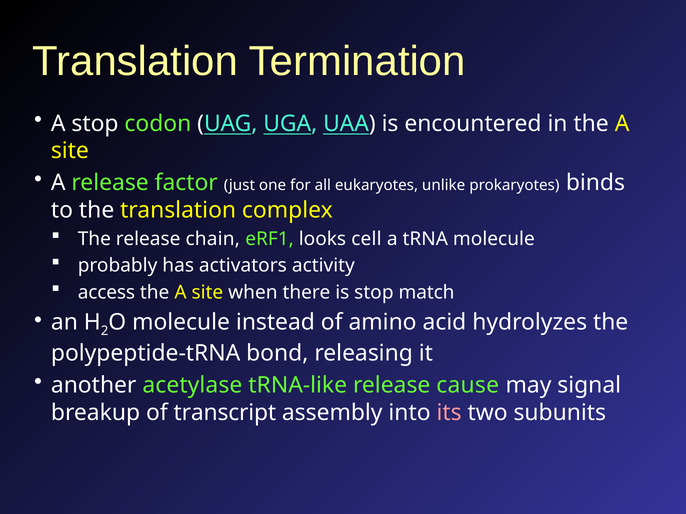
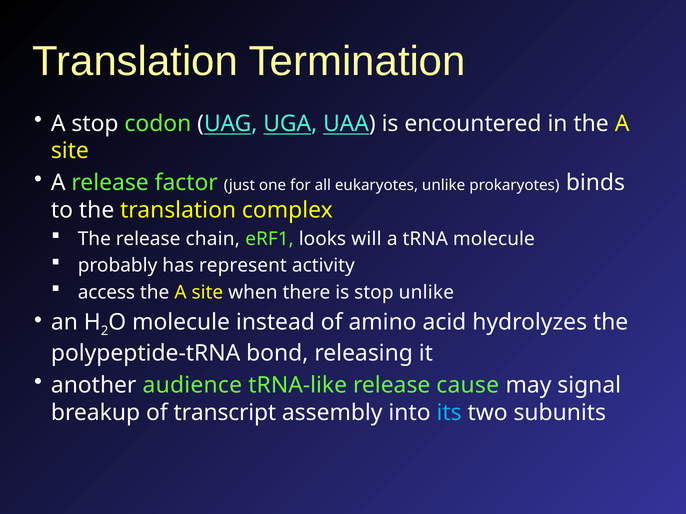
cell: cell -> will (366, 239)
activators: activators -> represent (243, 266)
stop match: match -> unlike (426, 293)
acetylase: acetylase -> audience (192, 386)
its colour: pink -> light blue (449, 413)
